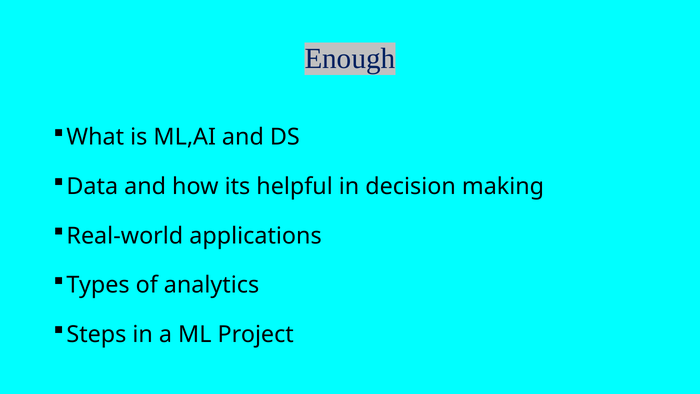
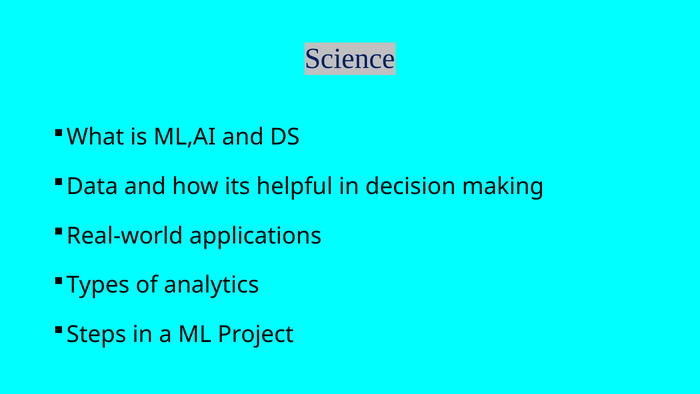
Enough: Enough -> Science (350, 59)
